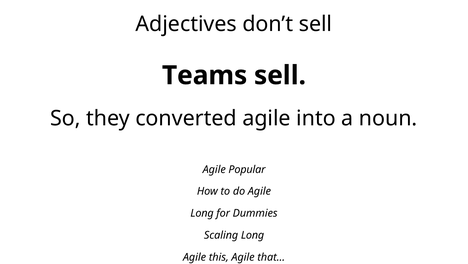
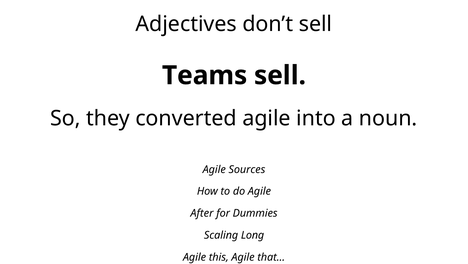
Popular: Popular -> Sources (247, 169)
Long: Long -> After (202, 213)
